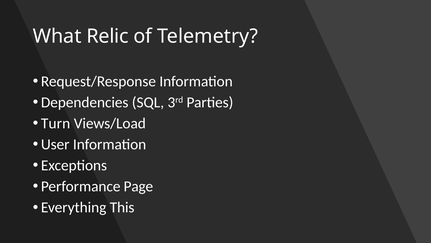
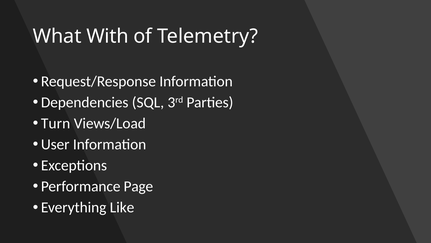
Relic: Relic -> With (107, 36)
This: This -> Like (122, 207)
